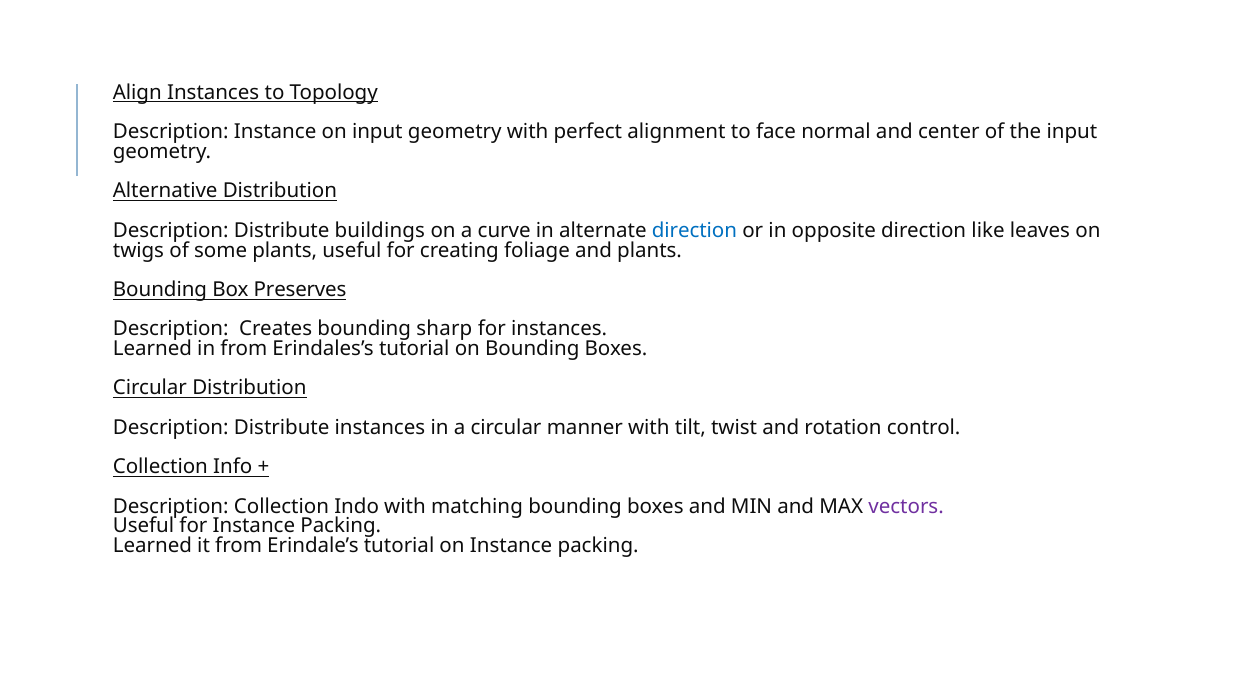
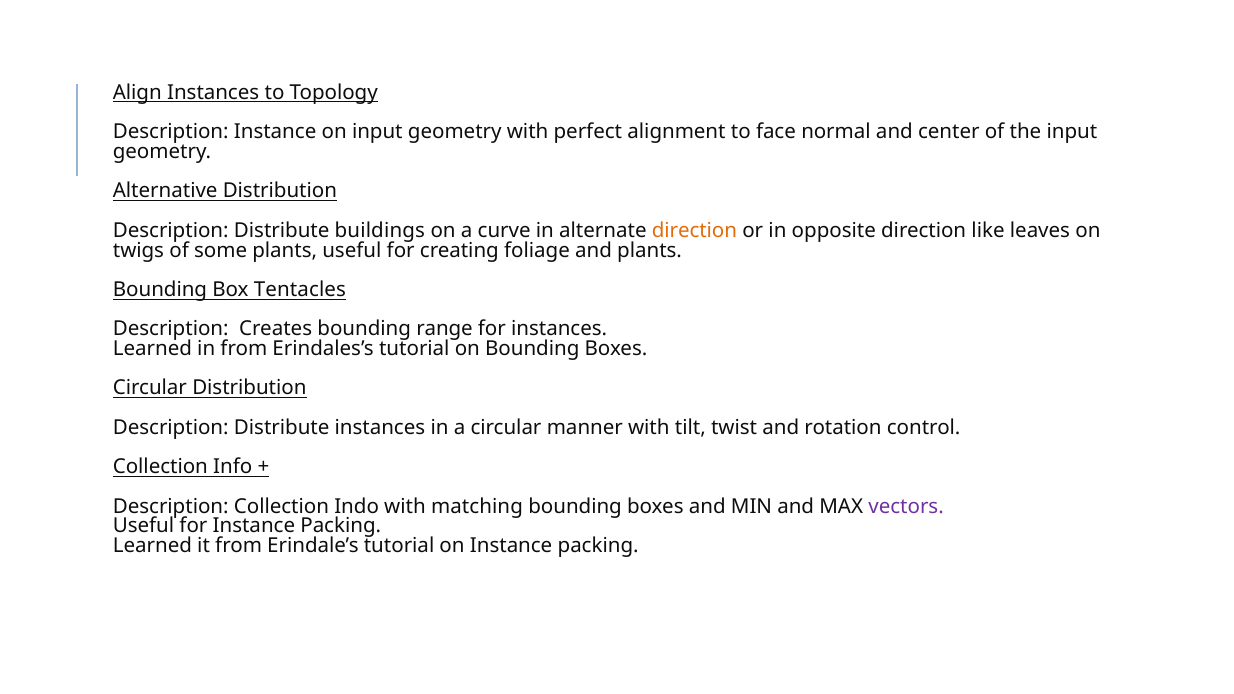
direction colour: blue -> orange (694, 231)
Preserves: Preserves -> Tentacles (300, 290)
sharp: sharp -> range (445, 329)
